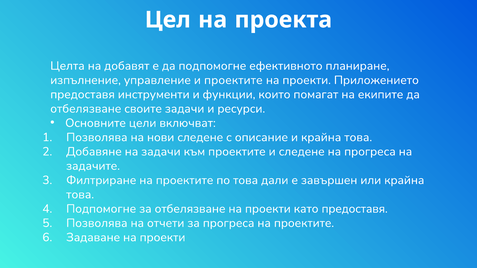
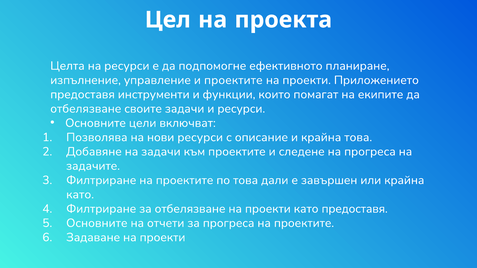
на добавят: добавят -> ресурси (127, 66)
нови следене: следене -> ресурси (200, 137)
това: това -> като (80, 195)
Подпомогне: Подпомогне -> Филтриране (101, 209)
Позволява: Позволява -> Основните (97, 223)
